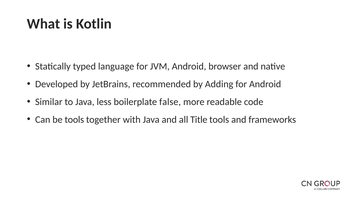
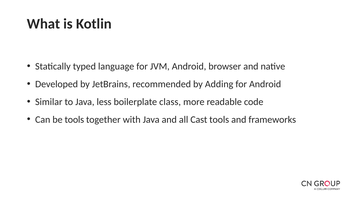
false: false -> class (170, 102)
Title: Title -> Cast (199, 119)
